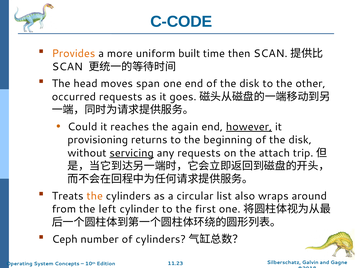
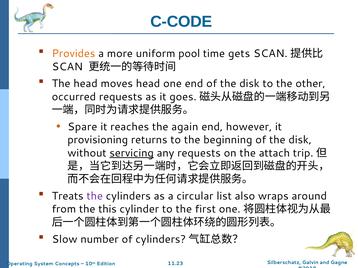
built: built -> pool (189, 54)
then: then -> gets (239, 54)
moves span: span -> head (148, 84)
Could: Could -> Spare (82, 127)
however underline: present -> none (249, 127)
the colour: orange -> purple (95, 196)
left: left -> this (108, 210)
Ceph: Ceph -> Slow (65, 240)
